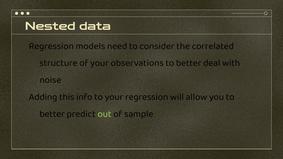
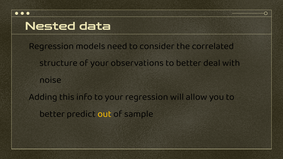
out colour: light green -> yellow (105, 114)
